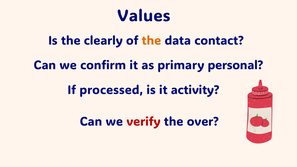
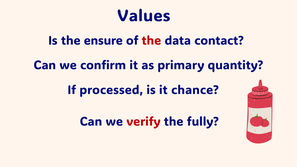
clearly: clearly -> ensure (103, 41)
the colour: orange -> red (151, 41)
personal: personal -> quantity (235, 65)
activity: activity -> chance (195, 90)
over: over -> fully (203, 122)
